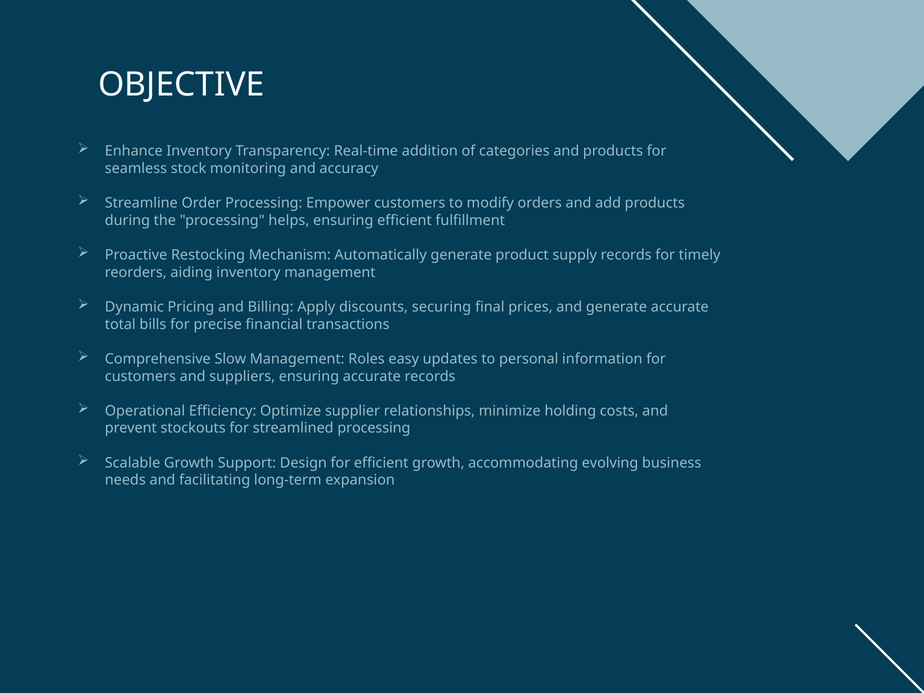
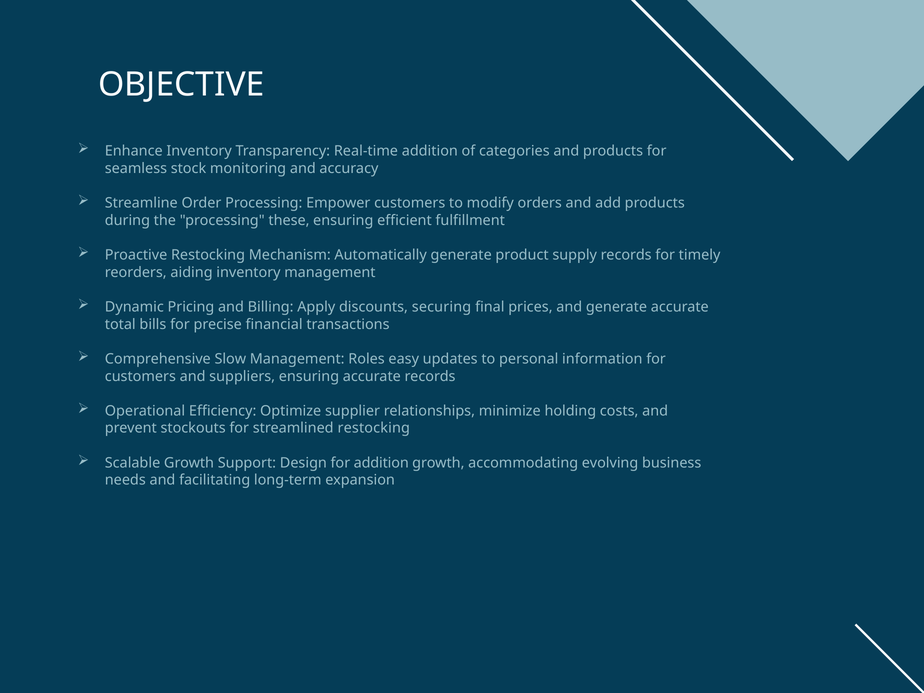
helps: helps -> these (289, 220)
streamlined processing: processing -> restocking (374, 428)
for efficient: efficient -> addition (381, 463)
